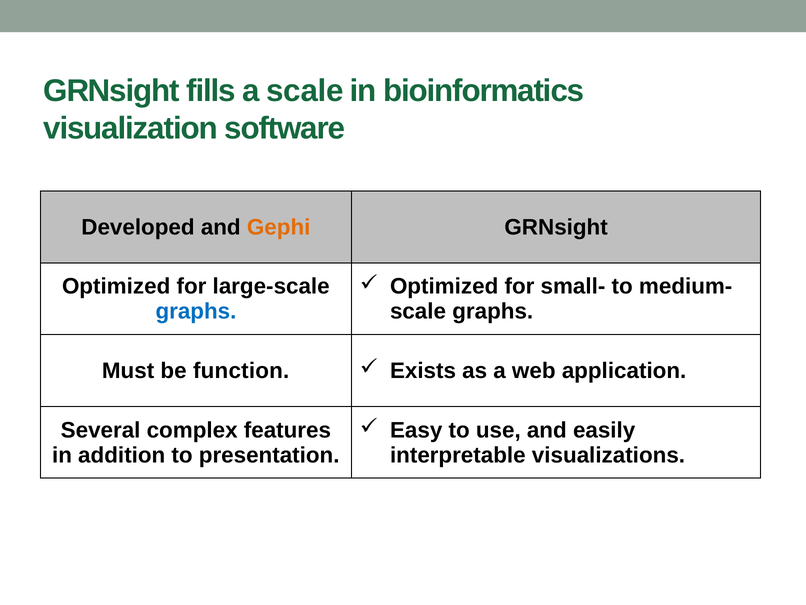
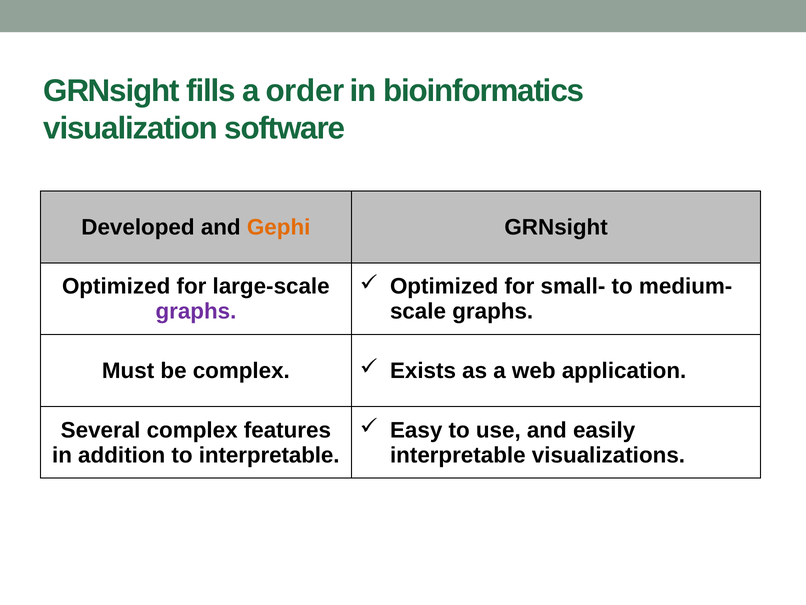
a scale: scale -> order (305, 91)
graphs colour: blue -> purple (196, 311)
be function: function -> complex (241, 371)
to presentation: presentation -> interpretable (269, 455)
